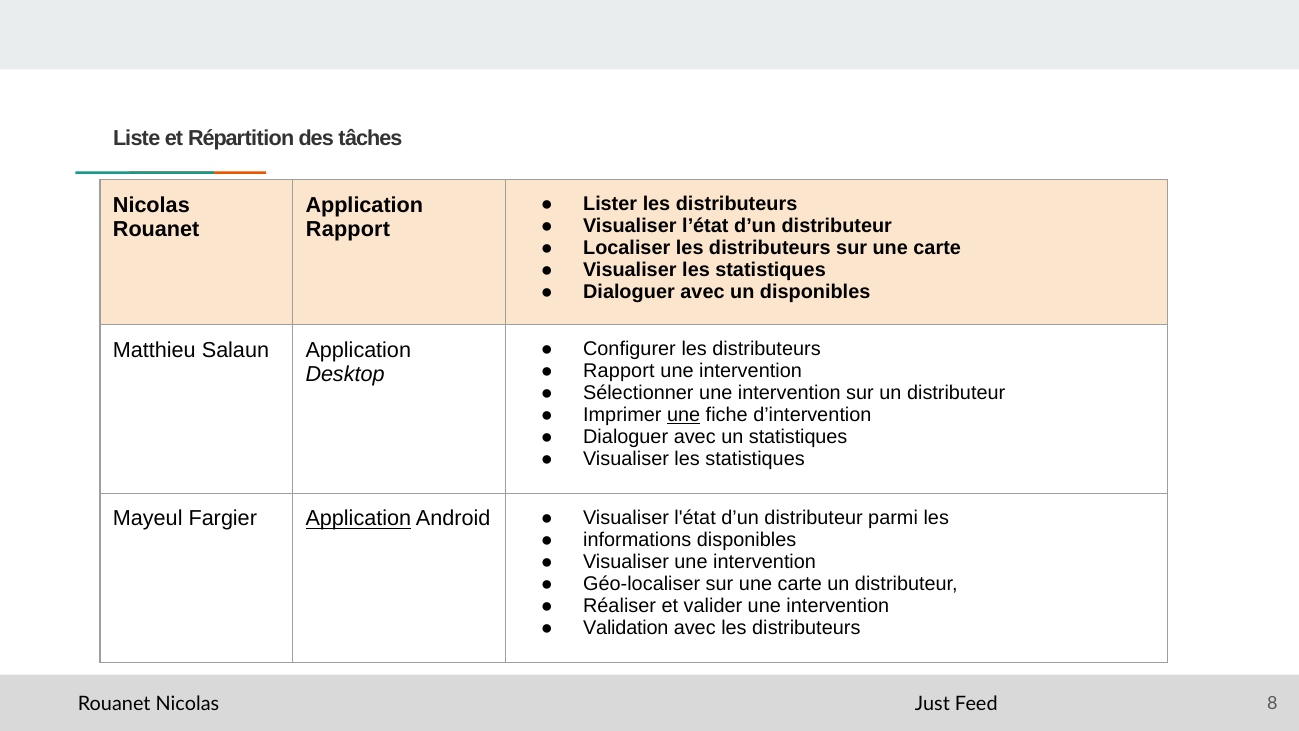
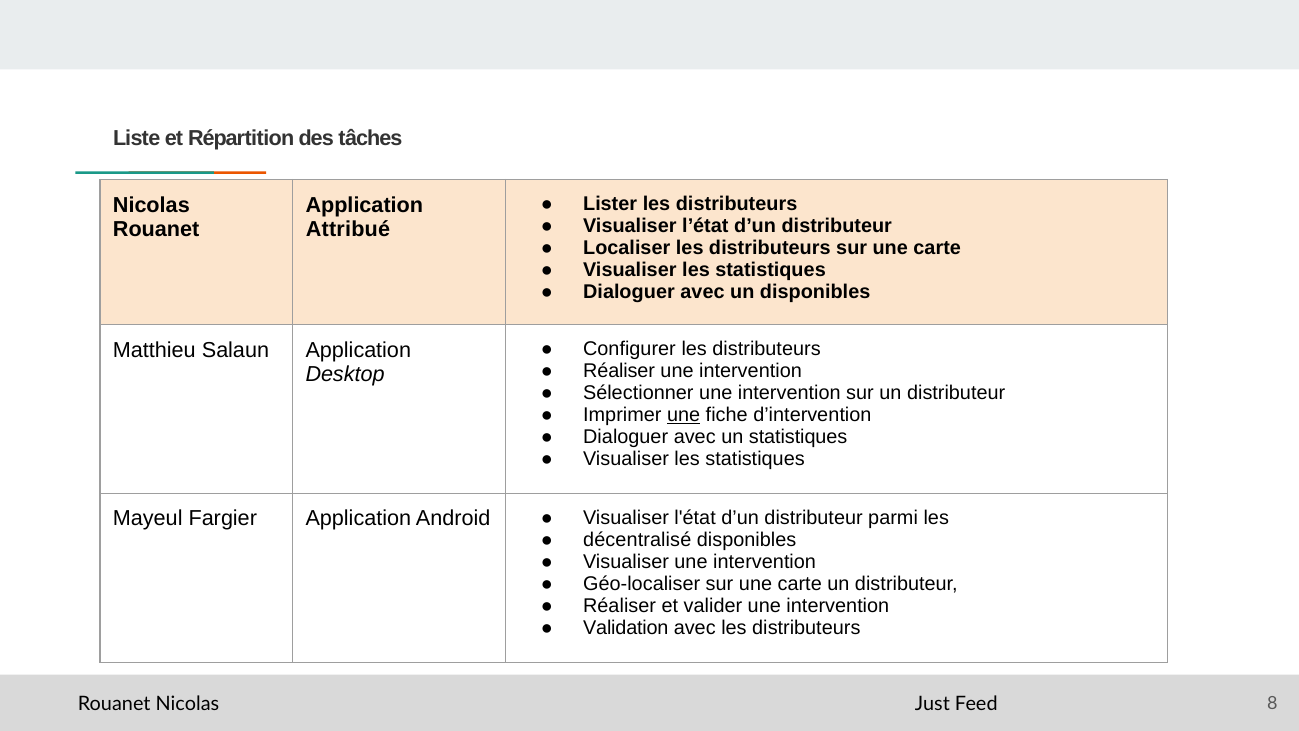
Rapport: Rapport -> Attribué (348, 229)
Rapport: Rapport -> Réaliser (619, 371)
Application underline: present -> none (358, 519)
informations: informations -> décentralisé (637, 540)
